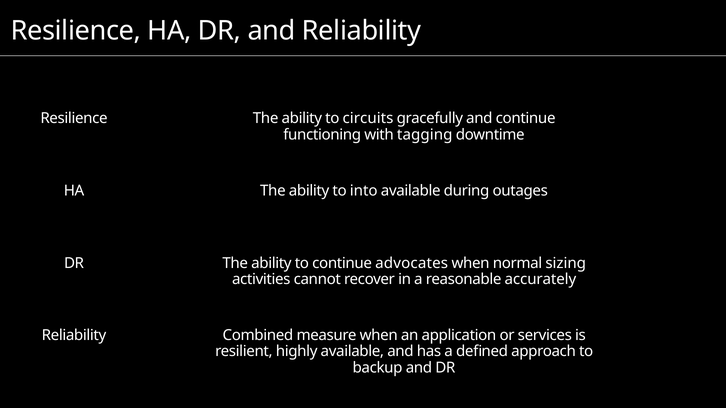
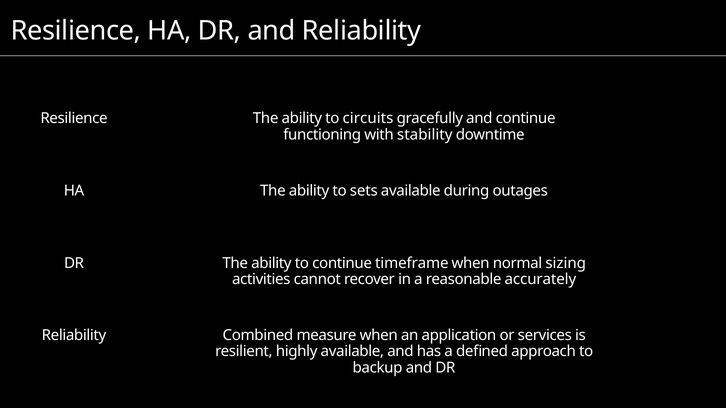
tagging: tagging -> stability (425, 135)
into: into -> sets (364, 191)
advocates: advocates -> timeframe (412, 263)
